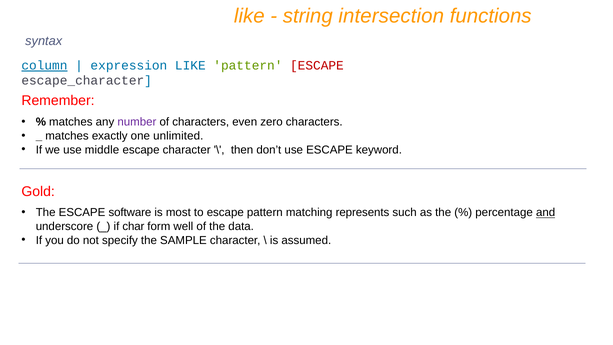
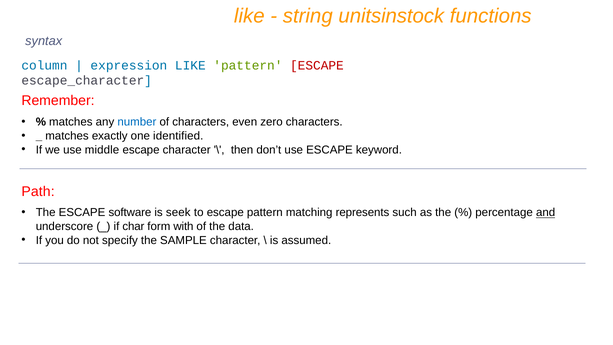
intersection: intersection -> unitsinstock (391, 16)
column underline: present -> none (44, 65)
number colour: purple -> blue (137, 122)
unlimited: unlimited -> identified (178, 136)
Gold: Gold -> Path (38, 191)
most: most -> seek (178, 213)
well: well -> with (183, 226)
